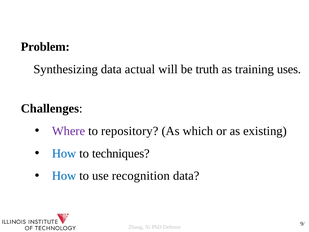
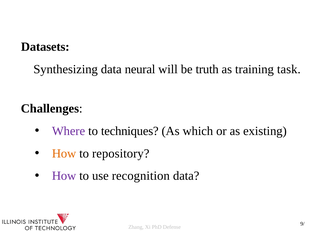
Problem: Problem -> Datasets (45, 47)
actual: actual -> neural (140, 69)
uses: uses -> task (289, 69)
repository: repository -> techniques (130, 131)
How colour: blue -> orange (64, 153)
techniques: techniques -> repository (121, 153)
How colour: blue -> purple (64, 176)
